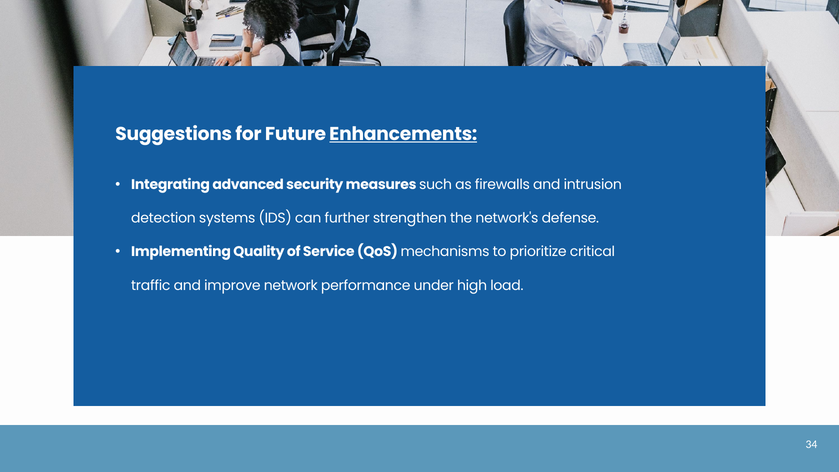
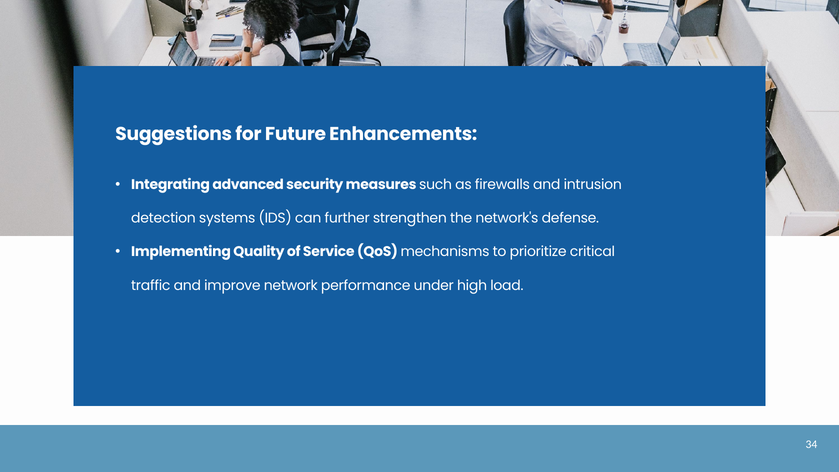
Enhancements underline: present -> none (403, 134)
